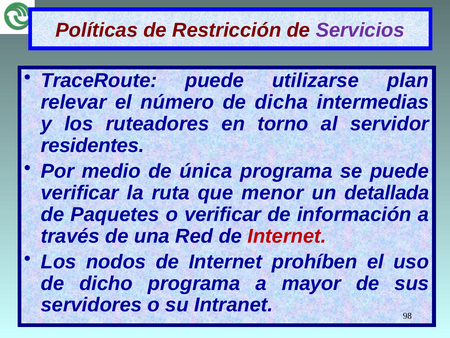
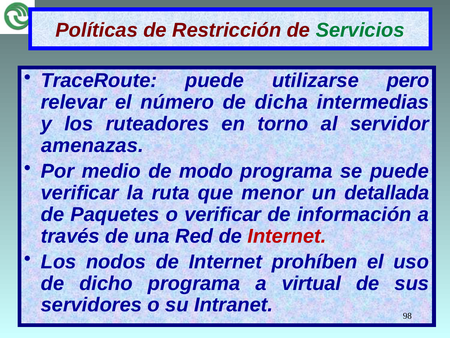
Servicios colour: purple -> green (360, 30)
plan: plan -> pero (408, 80)
residentes: residentes -> amenazas (92, 145)
única: única -> modo (206, 171)
mayor: mayor -> virtual (311, 283)
